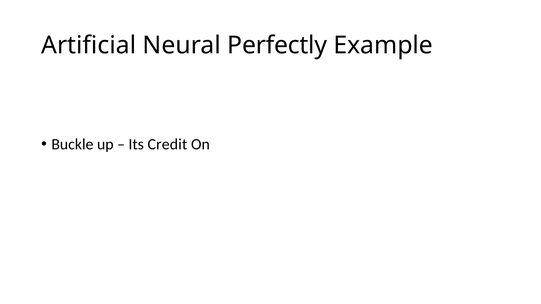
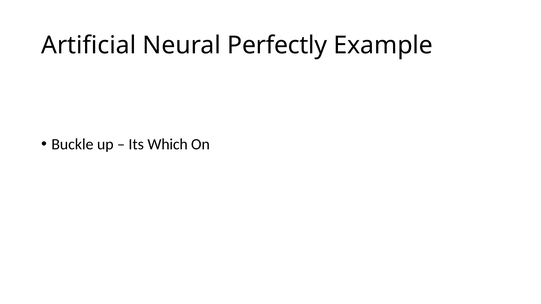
Credit: Credit -> Which (168, 144)
